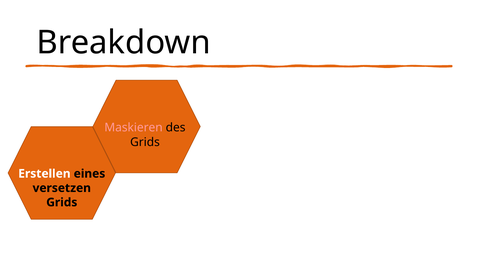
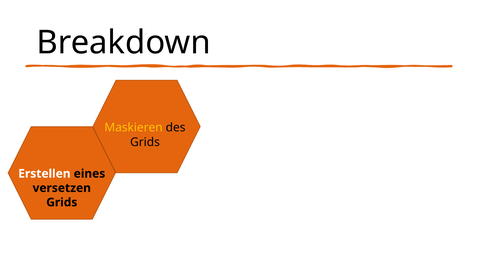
Maskieren colour: pink -> yellow (134, 128)
